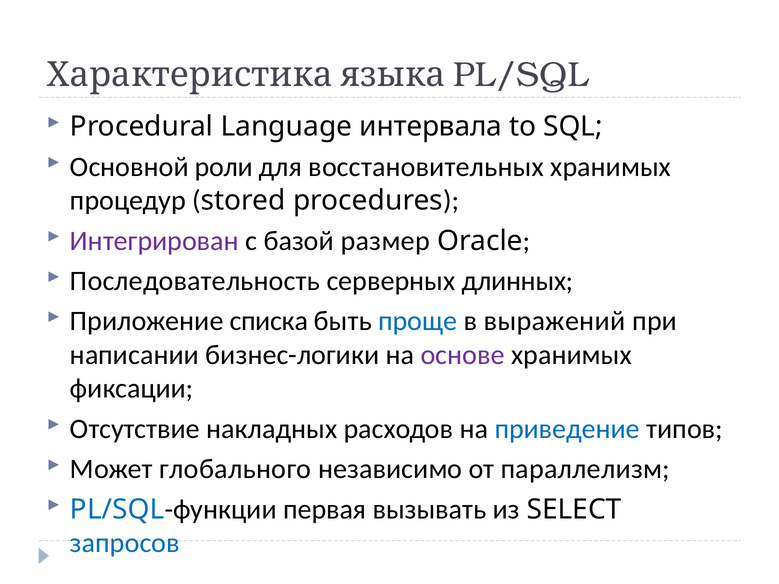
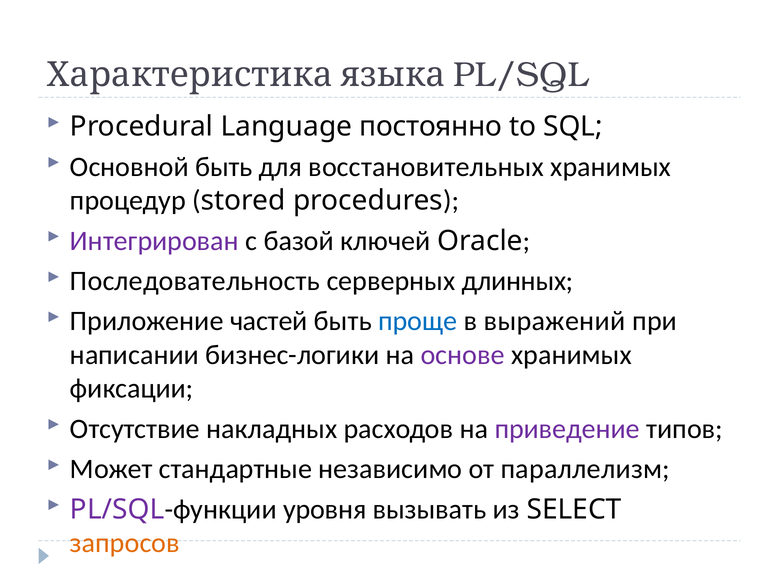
интервала: интервала -> постоянно (431, 127)
Основной роли: роли -> быть (224, 167)
размер: размер -> ключей (385, 241)
списка: списка -> частей (269, 321)
приведение colour: blue -> purple (567, 429)
глобального: глобального -> стандартные (235, 469)
PL/SQL colour: blue -> purple (117, 509)
первая: первая -> уровня (325, 509)
запросов colour: blue -> orange (125, 543)
